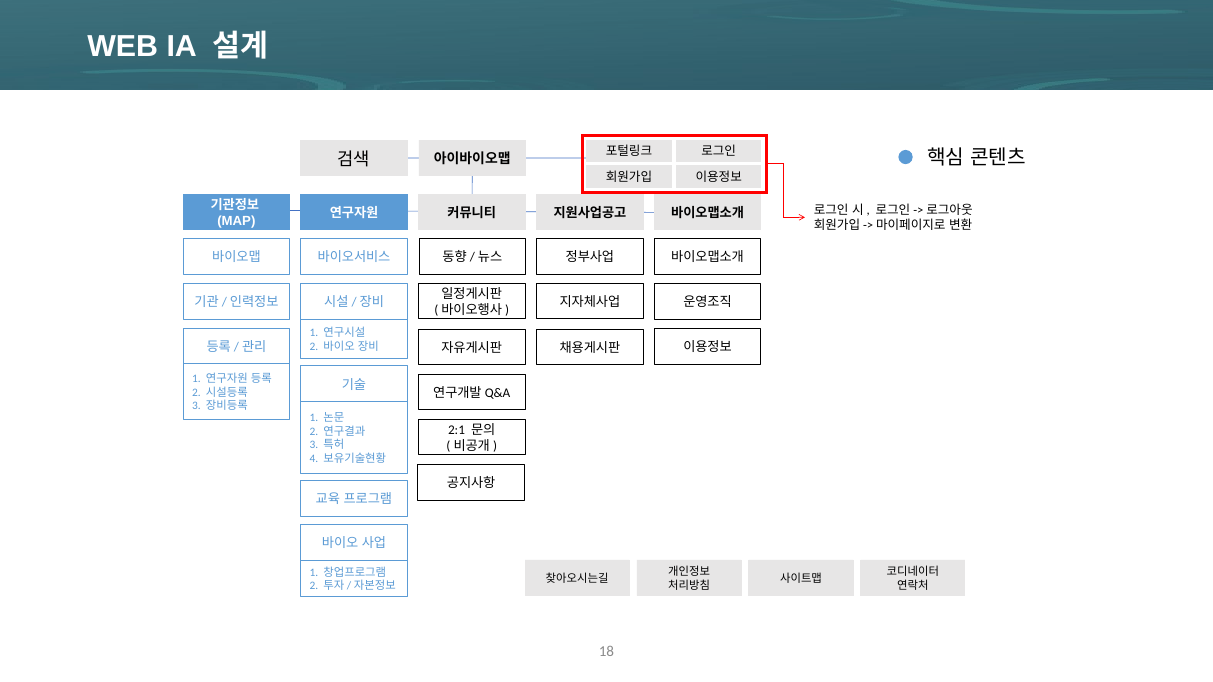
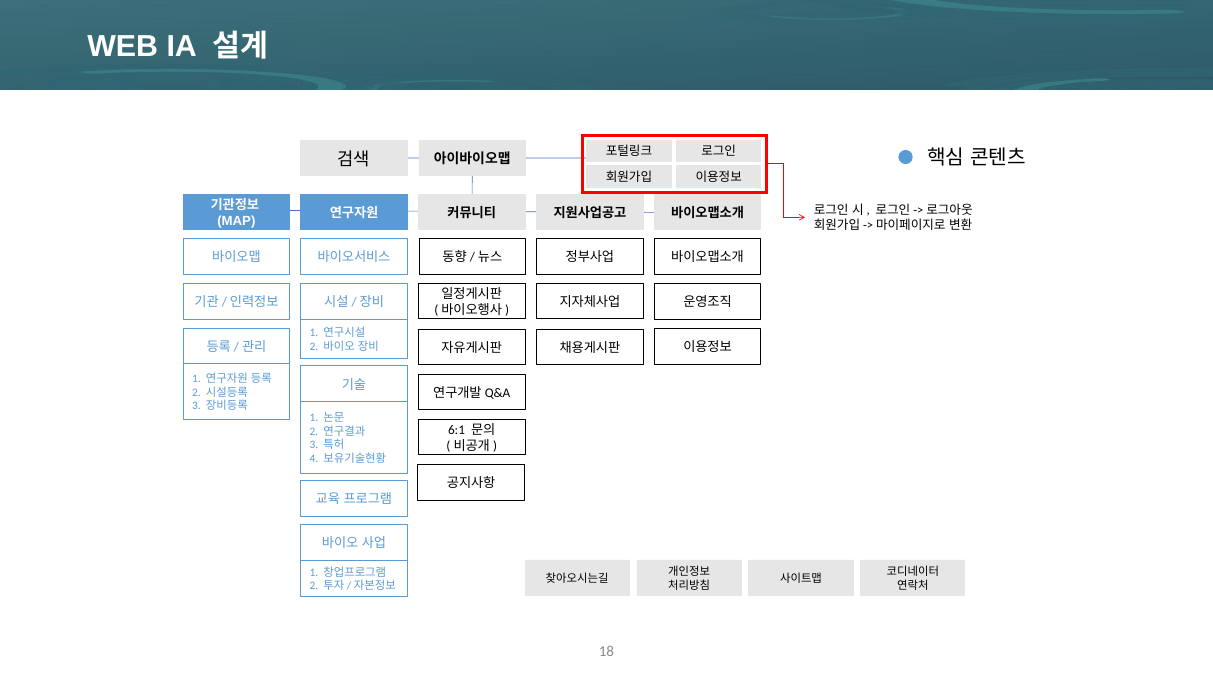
2:1: 2:1 -> 6:1 (457, 430)
